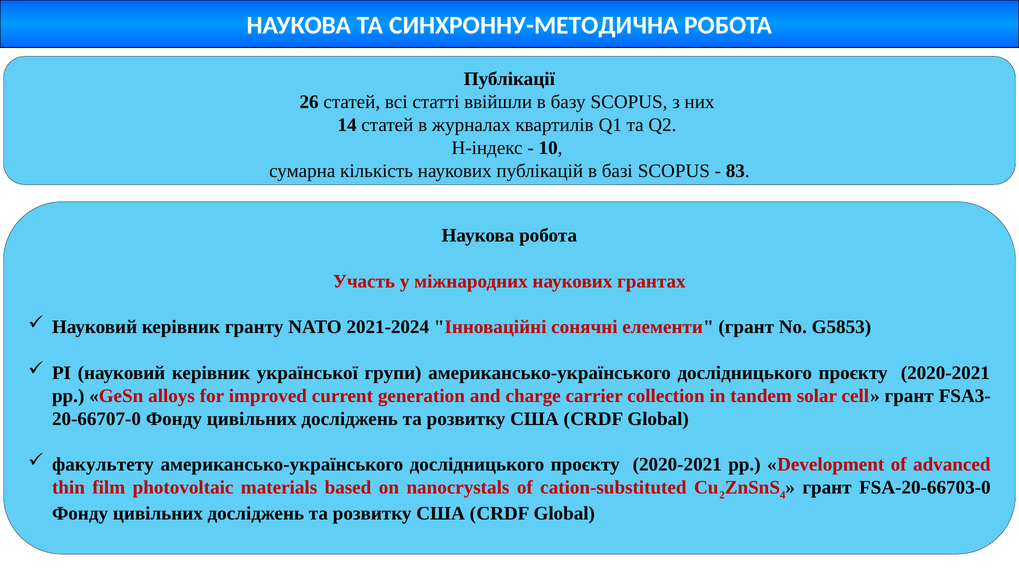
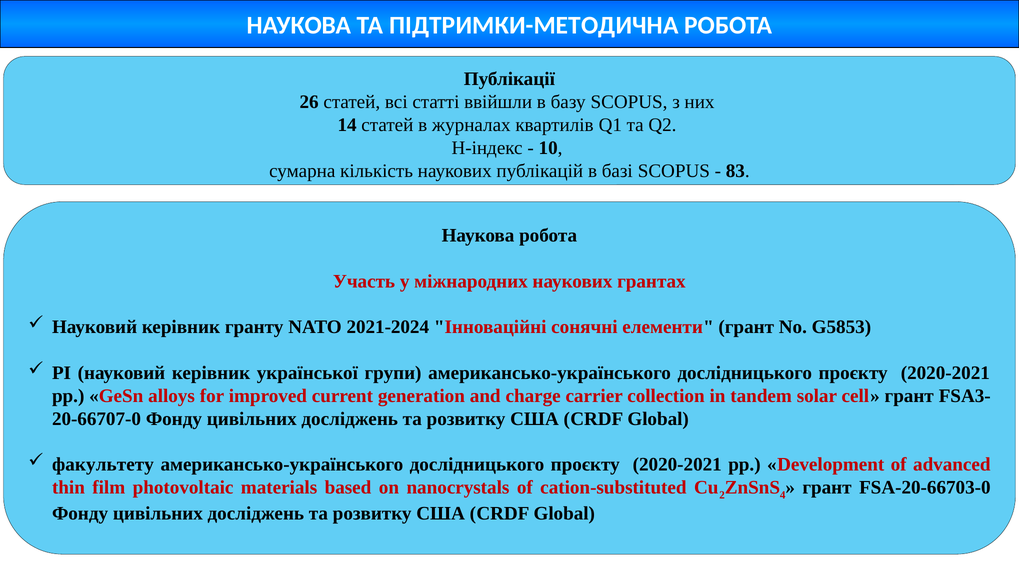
СИНХРОННУ-МЕТОДИЧНА: СИНХРОННУ-МЕТОДИЧНА -> ПІДТРИМКИ-МЕТОДИЧНА (534, 26)
